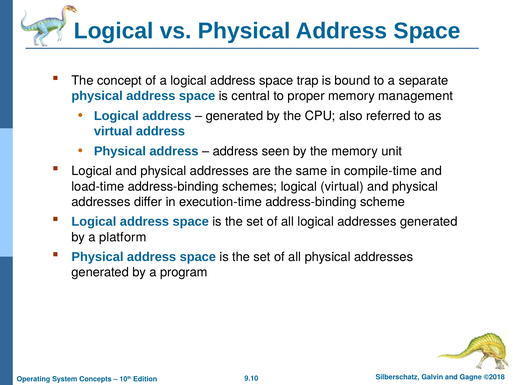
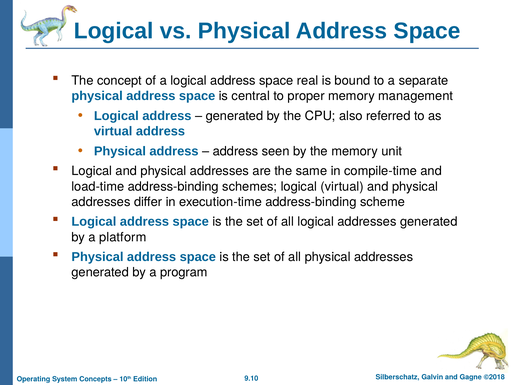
trap: trap -> real (308, 81)
